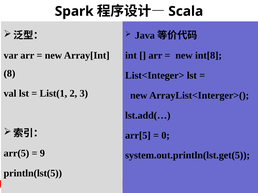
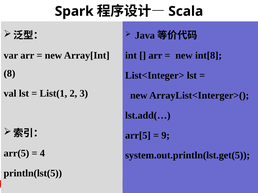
0: 0 -> 9 (166, 136)
9: 9 -> 4 (42, 154)
